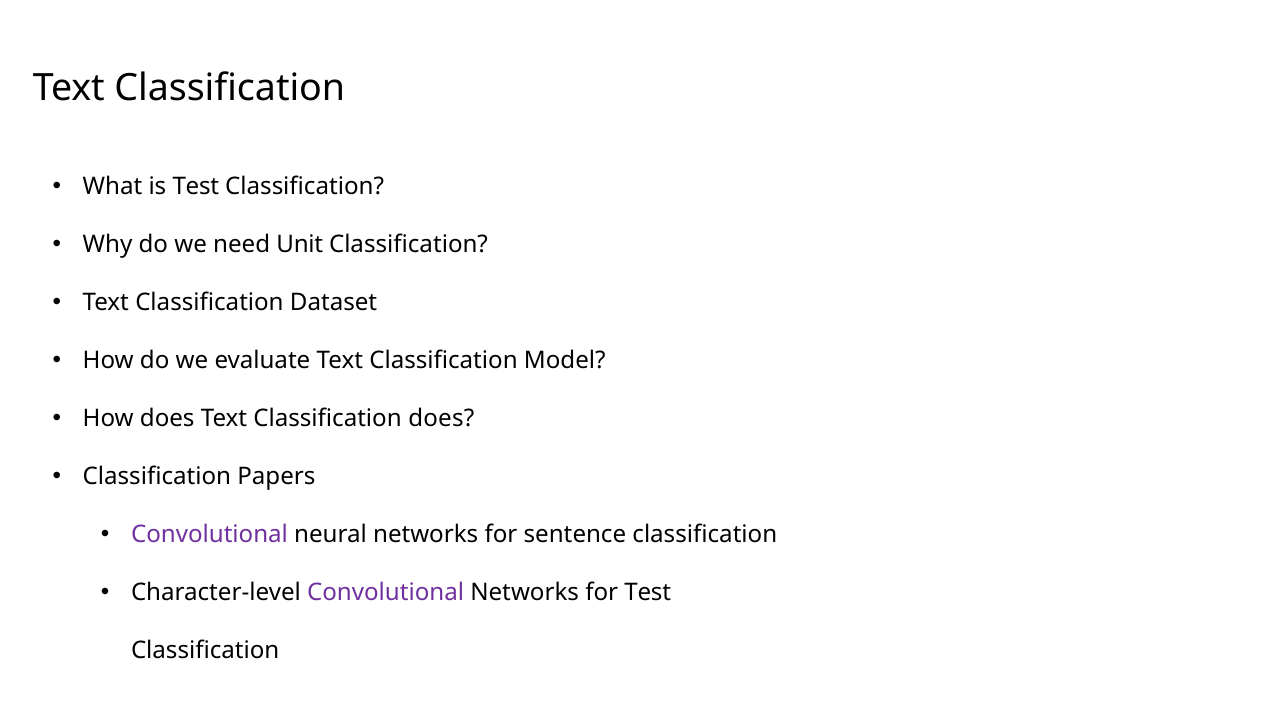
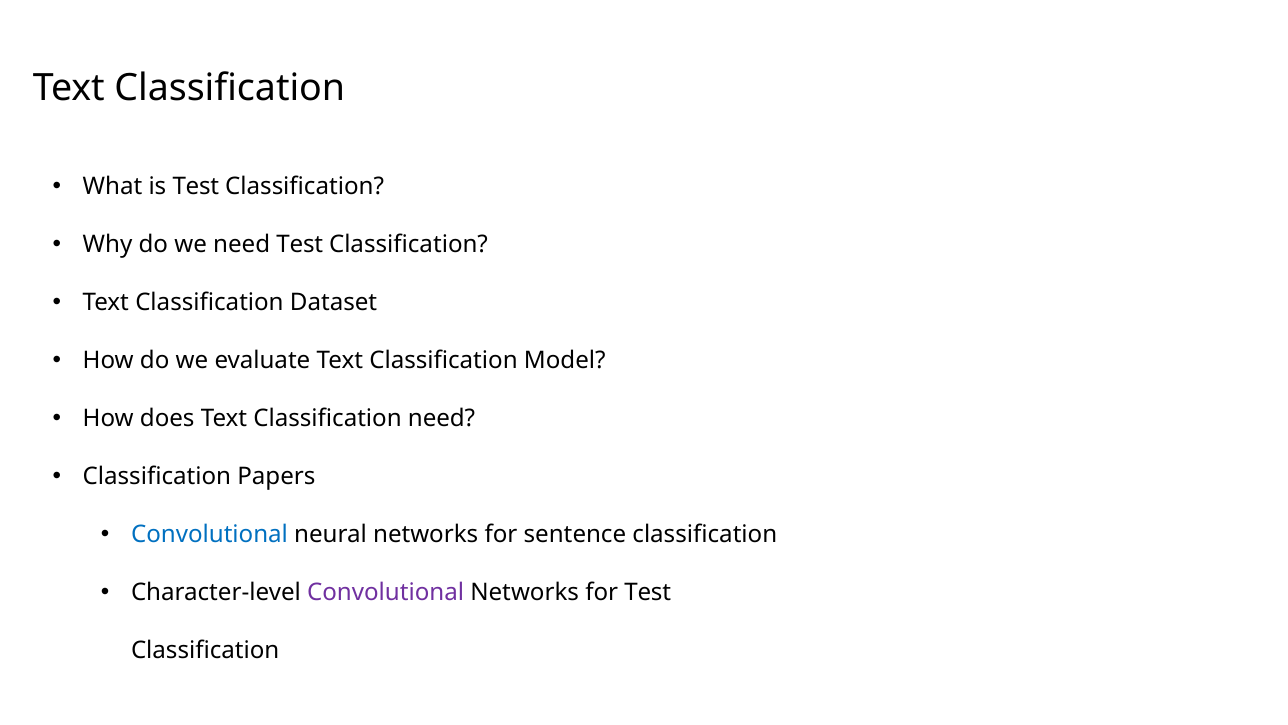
need Unit: Unit -> Test (300, 244)
Classification does: does -> need (441, 418)
Convolutional colour: purple -> blue (209, 534)
